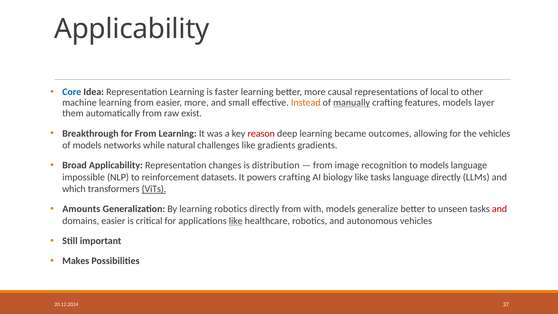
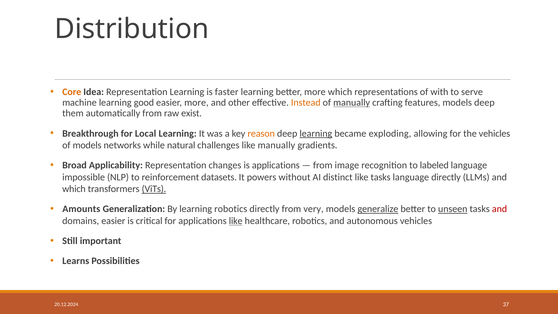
Applicability: Applicability -> Distribution (132, 29)
Core colour: blue -> orange (72, 92)
more causal: causal -> which (340, 92)
local: local -> with (439, 92)
other: other -> serve (472, 92)
learning from: from -> good (144, 103)
small: small -> other (239, 103)
models layer: layer -> deep (484, 103)
for From: From -> Local (146, 133)
reason colour: red -> orange (261, 133)
learning underline: none -> present (316, 133)
outcomes: outcomes -> exploding (390, 133)
like gradients: gradients -> manually (276, 145)
is distribution: distribution -> applications (276, 165)
to models: models -> labeled (434, 165)
powers crafting: crafting -> without (294, 177)
biology: biology -> distinct (338, 177)
with: with -> very (313, 209)
generalize underline: none -> present (378, 209)
unseen underline: none -> present (453, 209)
Makes: Makes -> Learns (76, 261)
